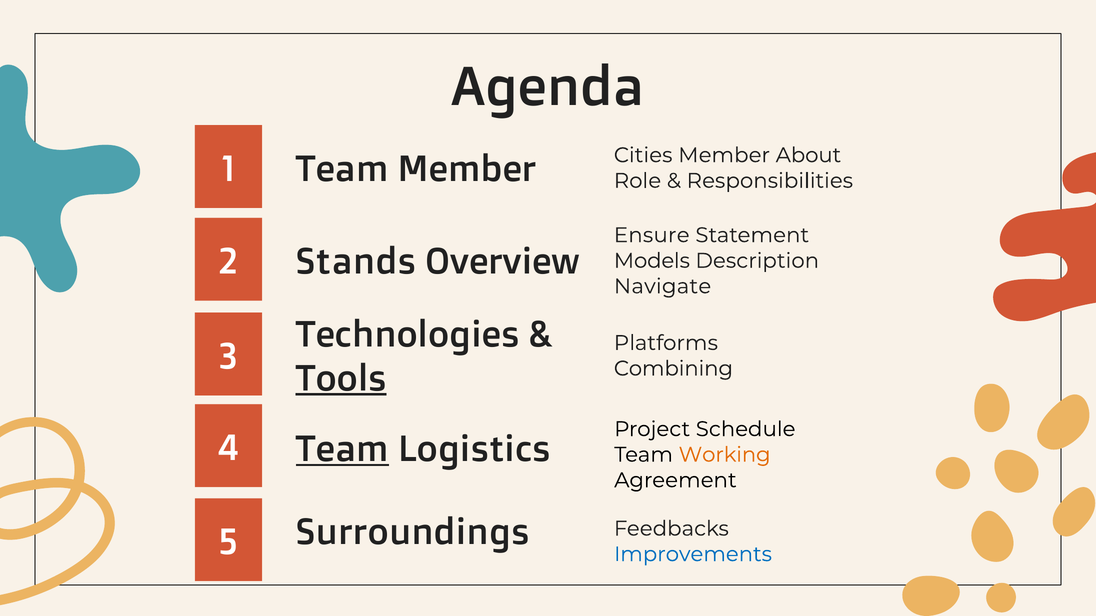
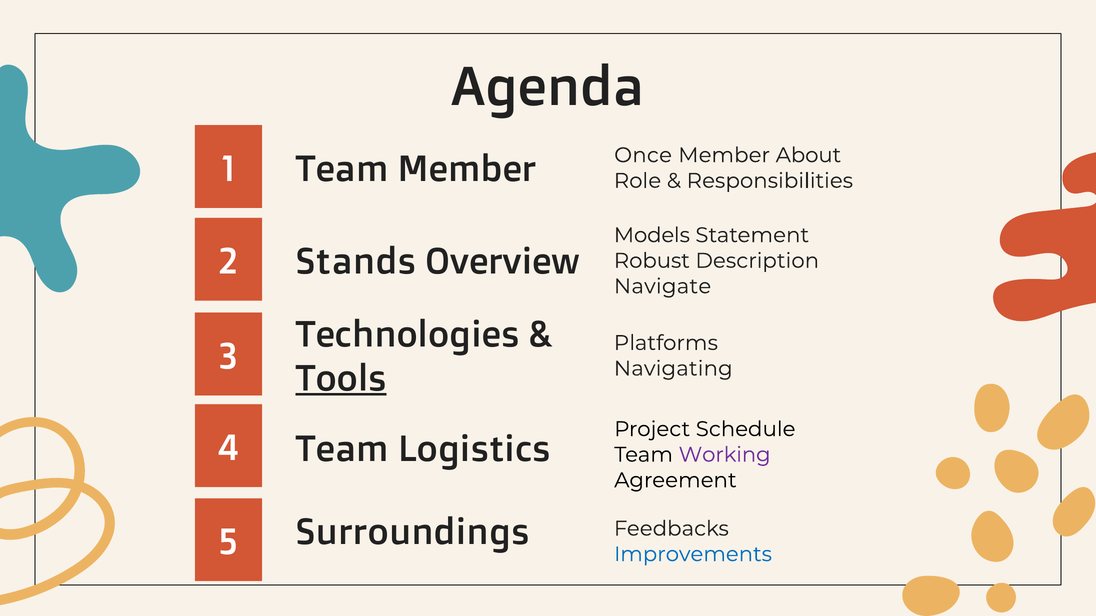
Cities: Cities -> Once (643, 155)
Ensure: Ensure -> Models (652, 235)
Models: Models -> Robust (652, 261)
Combining: Combining -> Navigating (673, 369)
Team underline: present -> none (342, 450)
Working colour: orange -> purple (725, 455)
